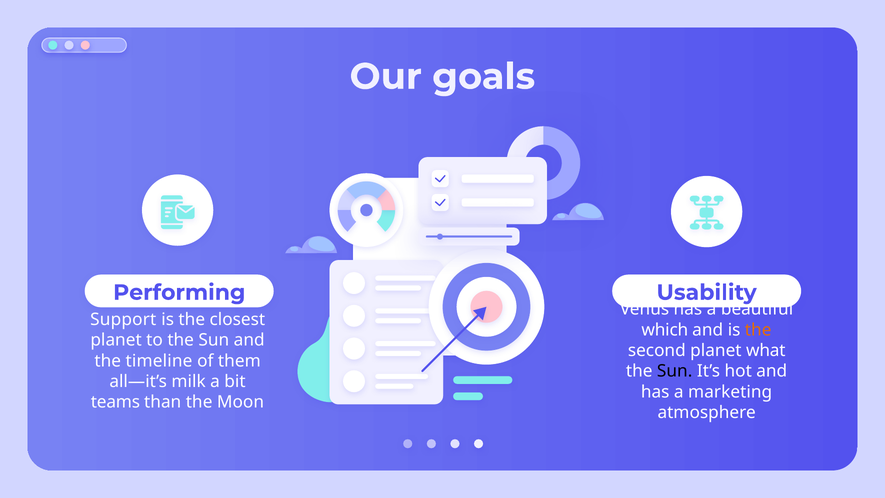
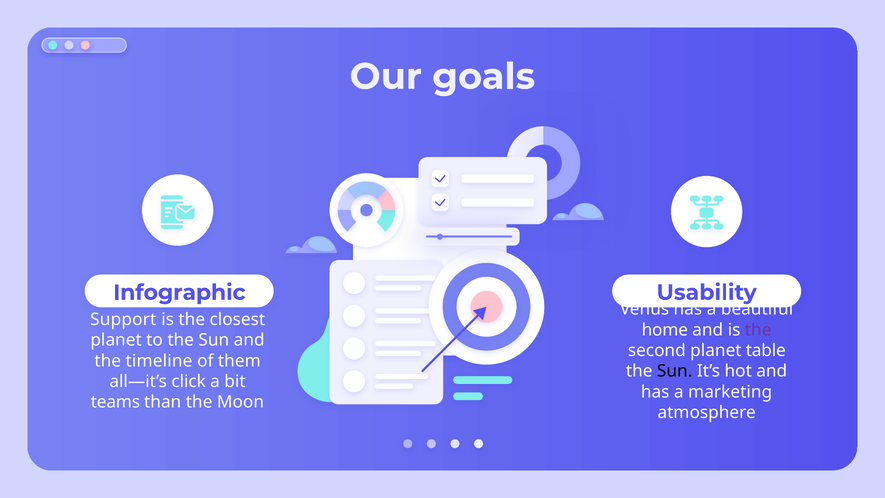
Performing: Performing -> Infographic (179, 292)
which: which -> home (665, 330)
the colour: orange -> purple (758, 330)
what: what -> table (766, 350)
milk: milk -> click (189, 381)
